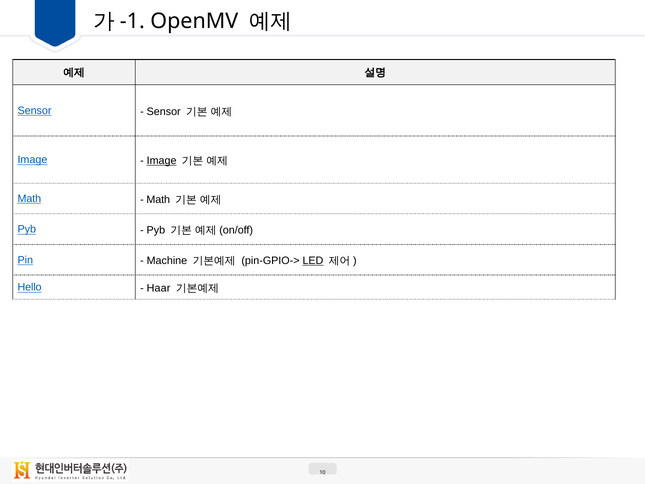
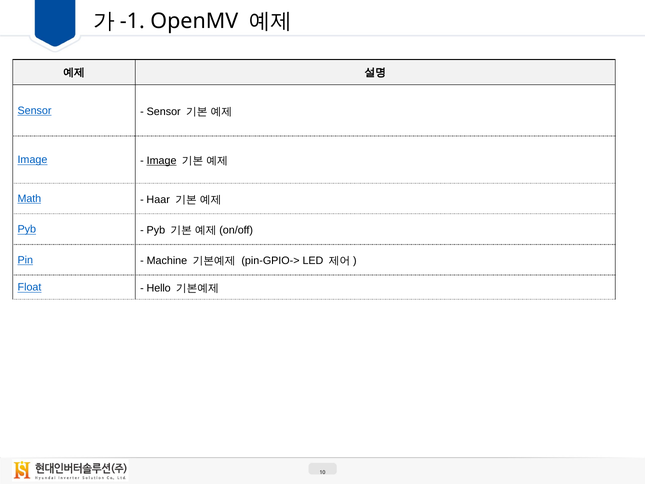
Math: Math -> Haar (158, 199)
LED underline: present -> none (313, 261)
Hello: Hello -> Float (30, 287)
Haar: Haar -> Hello (159, 288)
